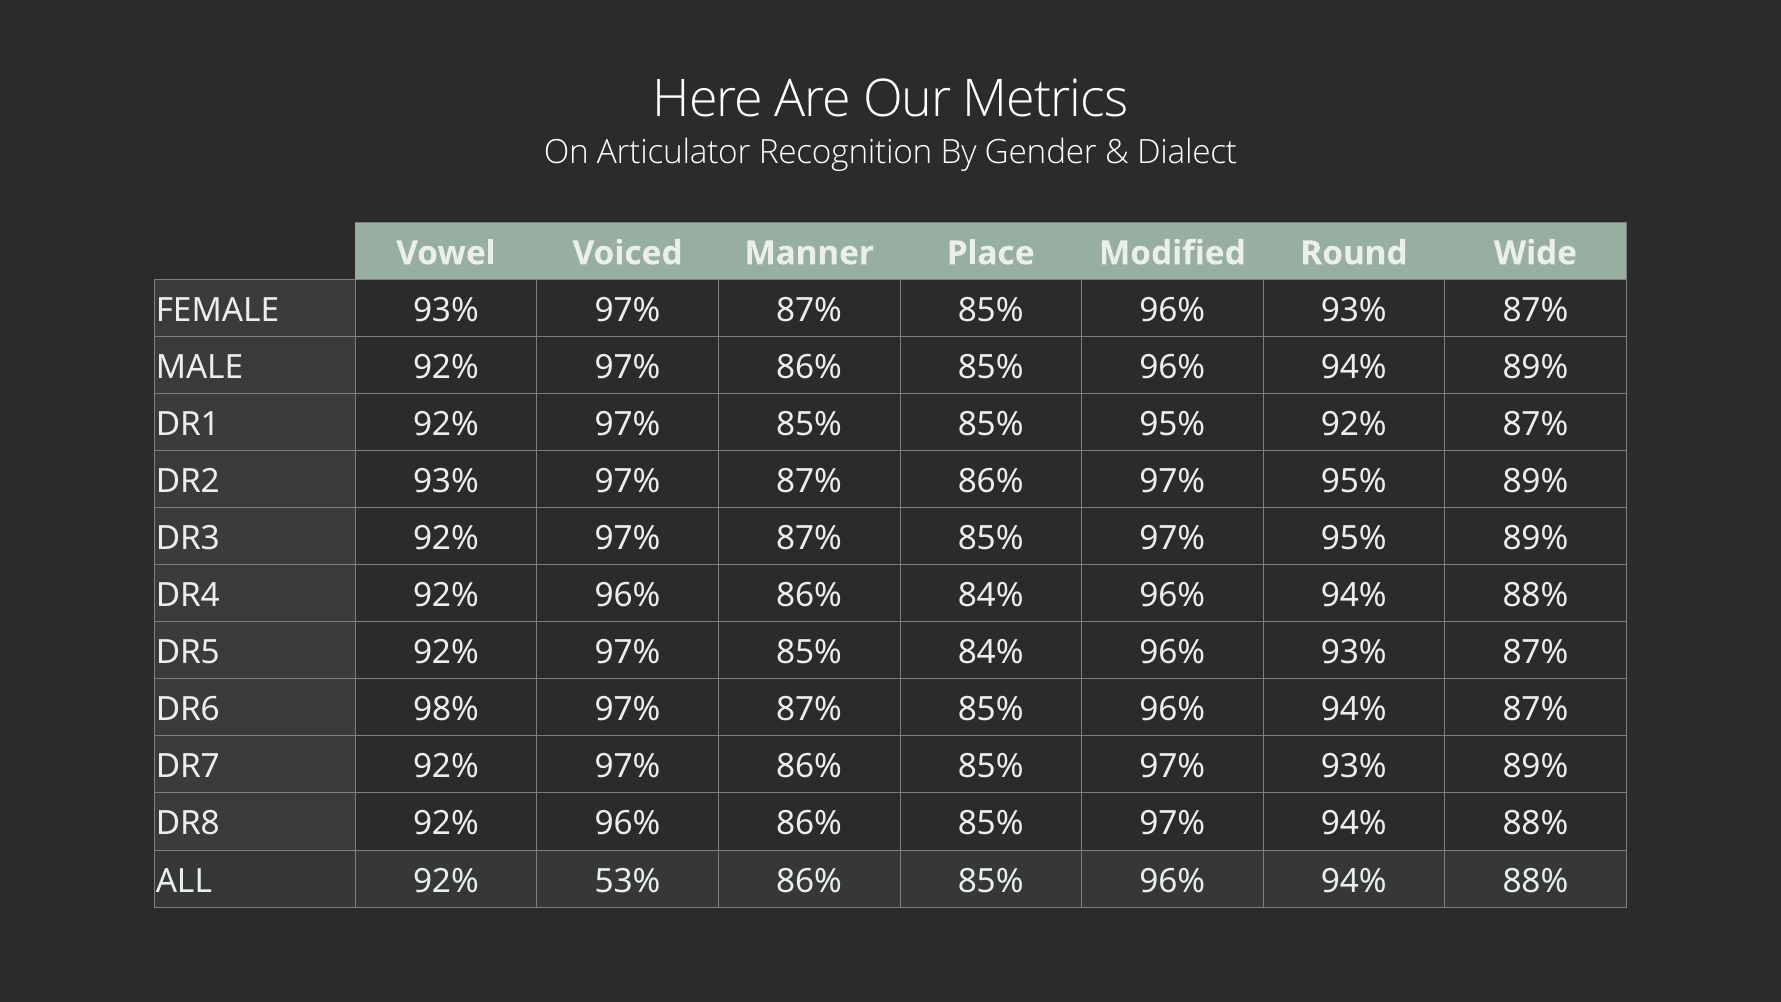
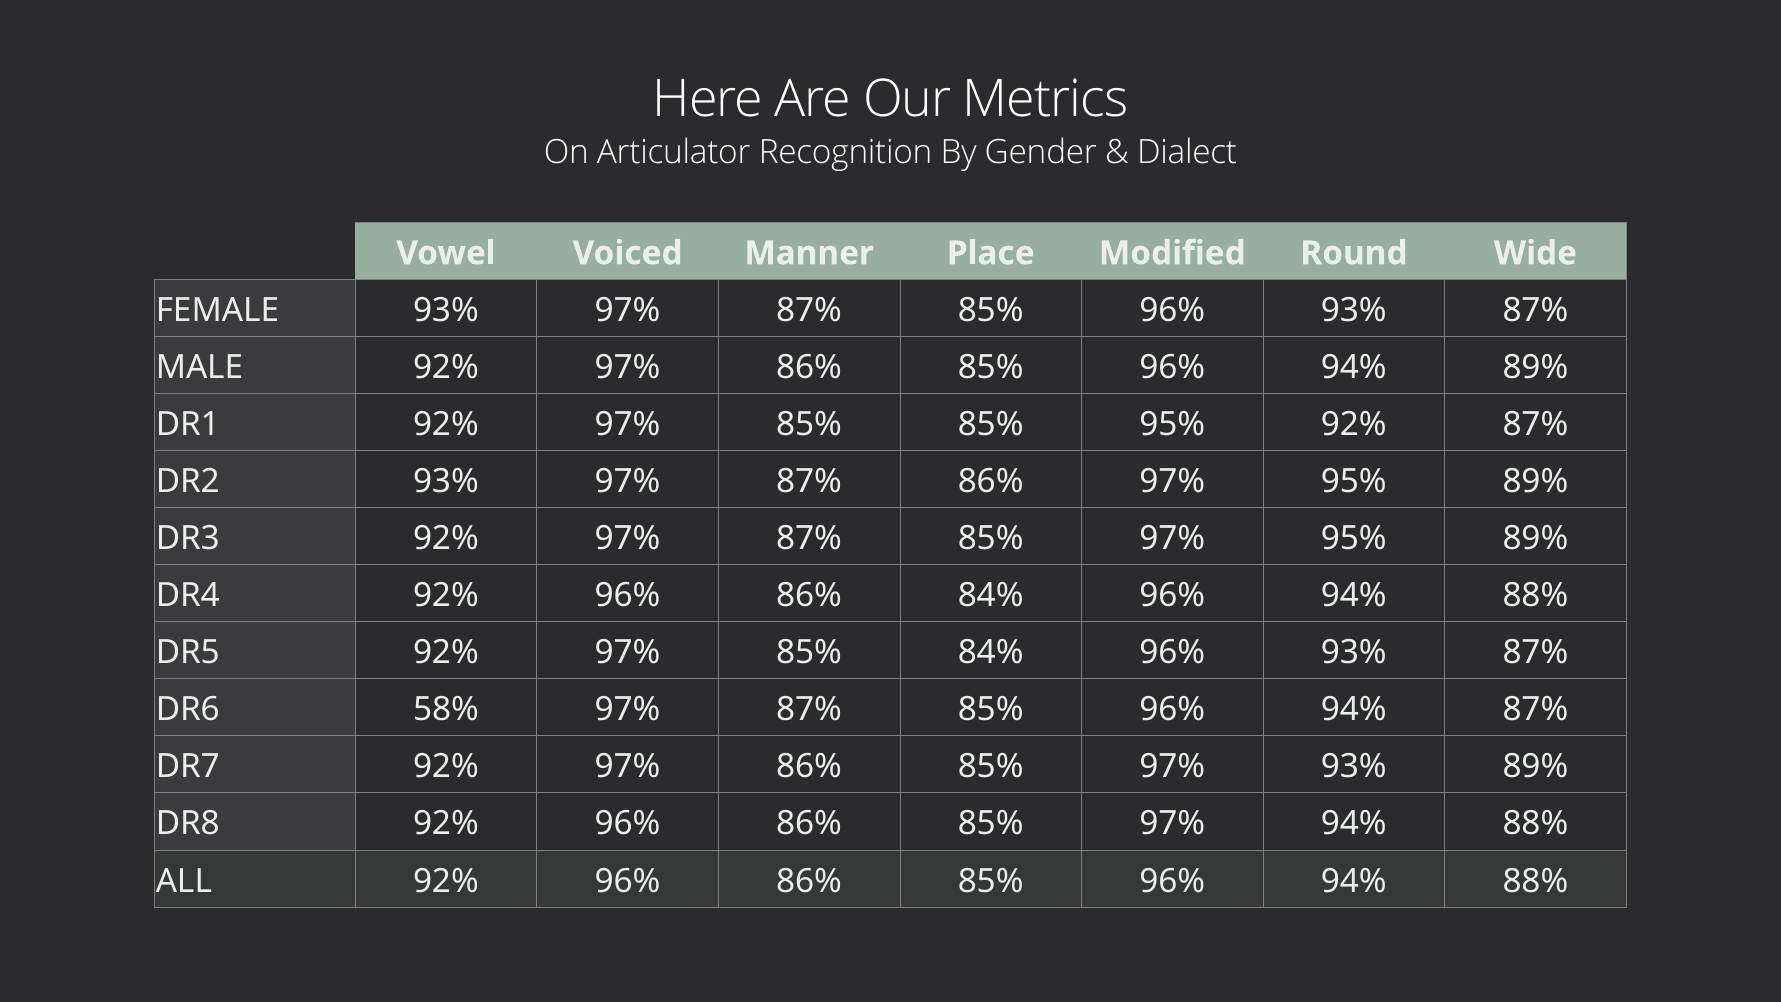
98%: 98% -> 58% (446, 710)
ALL 92% 53%: 53% -> 96% (628, 881)
